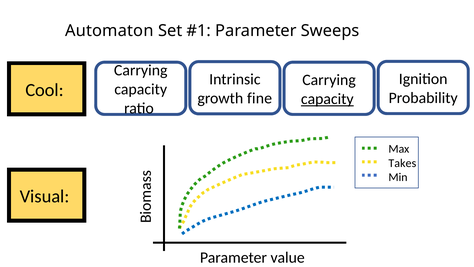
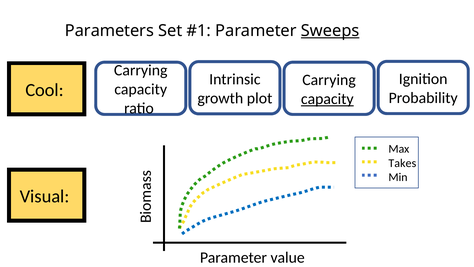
Automaton: Automaton -> Parameters (109, 31)
Sweeps underline: none -> present (330, 31)
fine: fine -> plot (260, 98)
